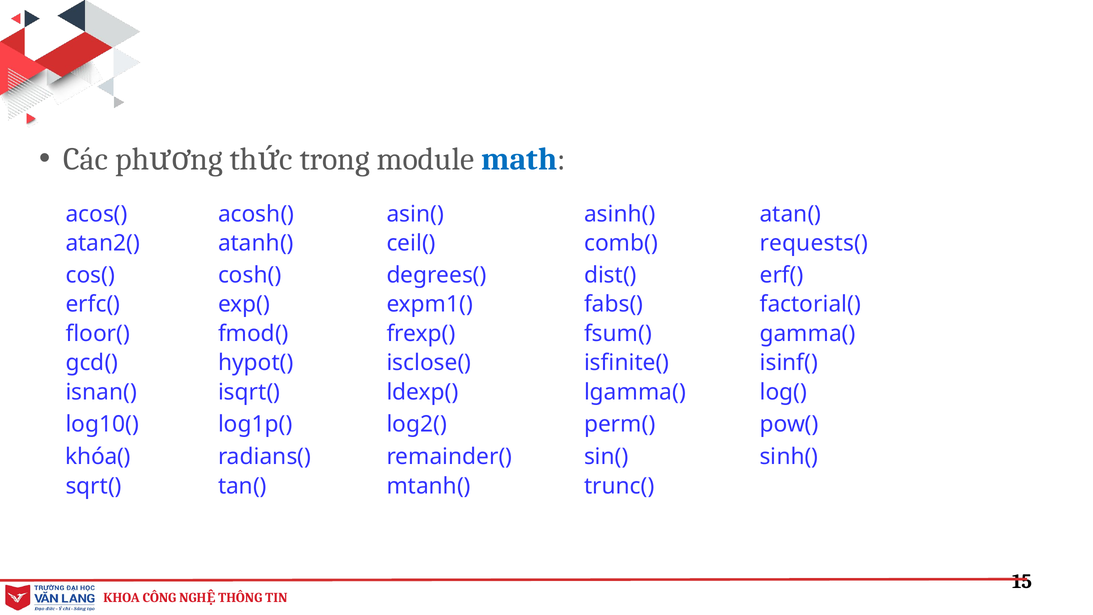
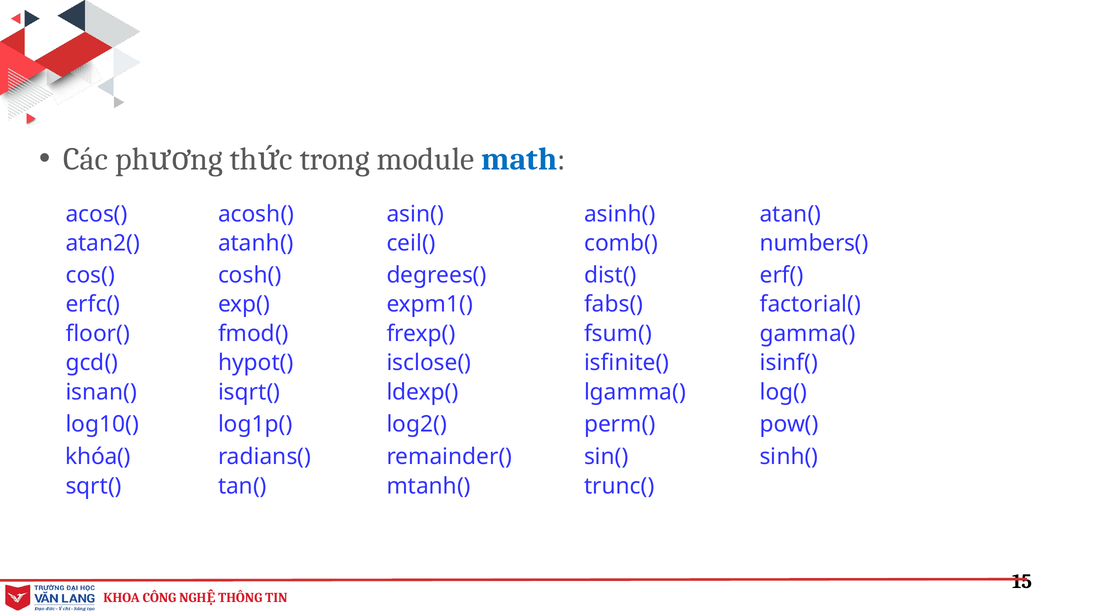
requests(: requests( -> numbers( (814, 243)
